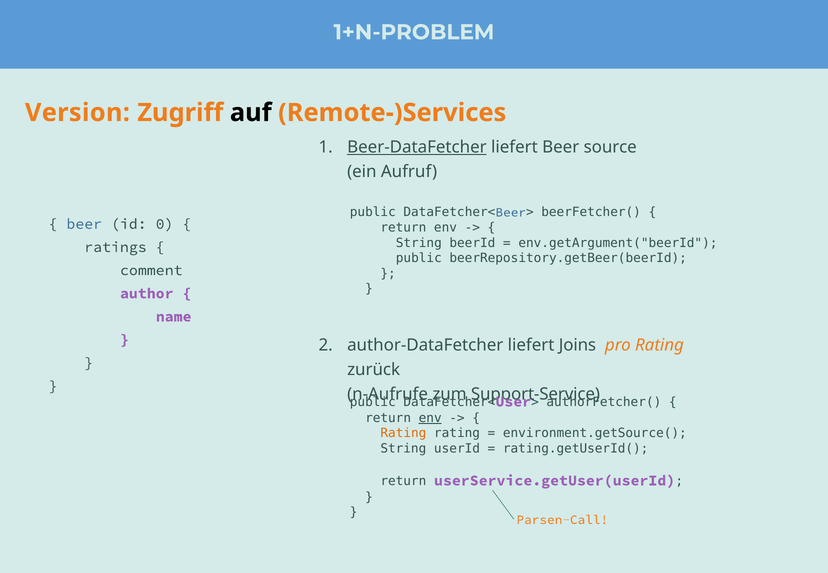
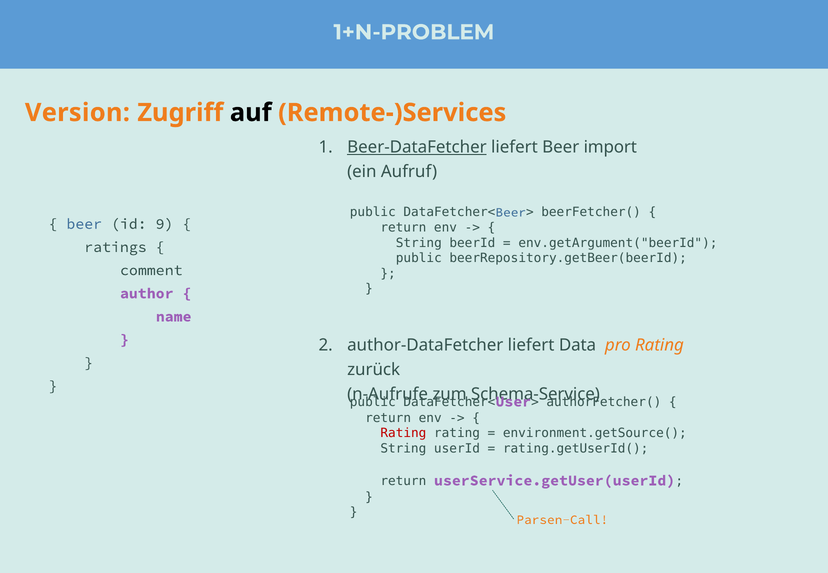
source: source -> import (610, 147)
0: 0 -> 9 (165, 224)
Joins: Joins -> Data (577, 345)
Support-Service: Support-Service -> Schema-Service (535, 394)
env underline: present -> none (430, 418)
Rating colour: orange -> red (403, 433)
